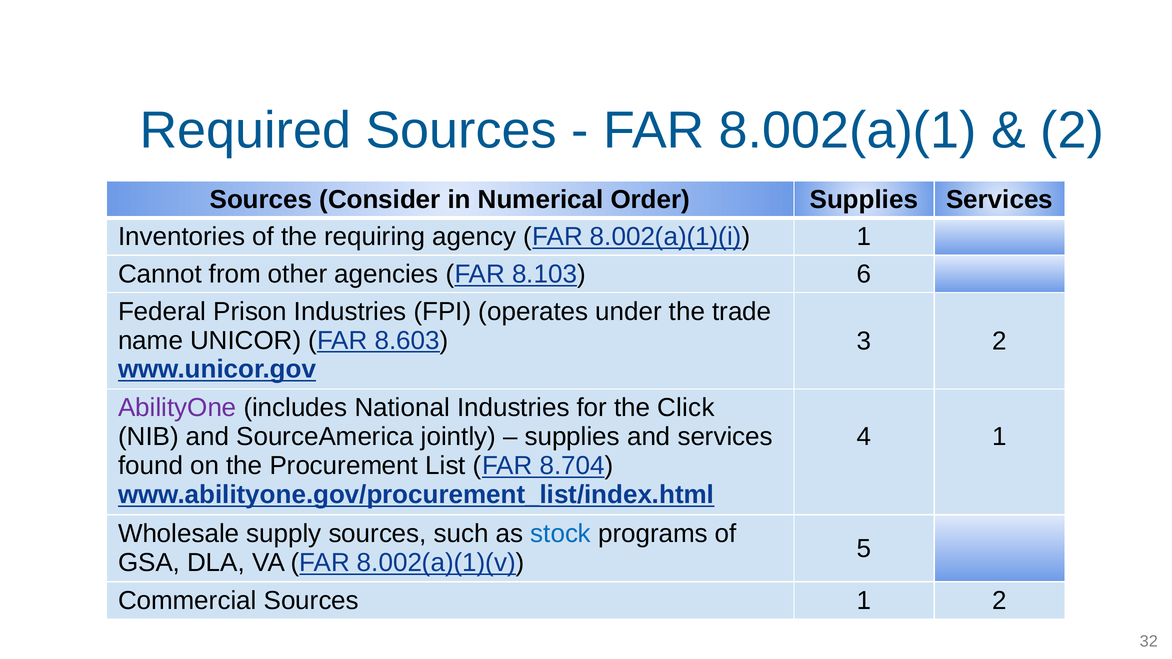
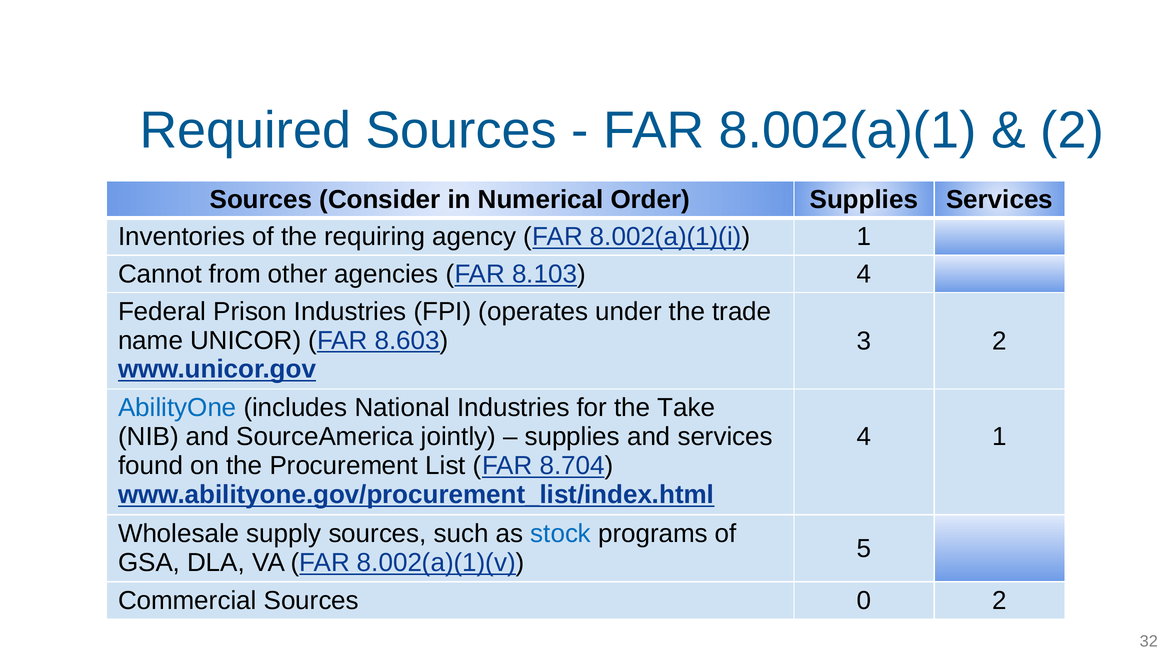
8.103 6: 6 -> 4 (864, 274)
AbilityOne colour: purple -> blue (177, 408)
Click: Click -> Take (686, 408)
Sources 1: 1 -> 0 (864, 601)
